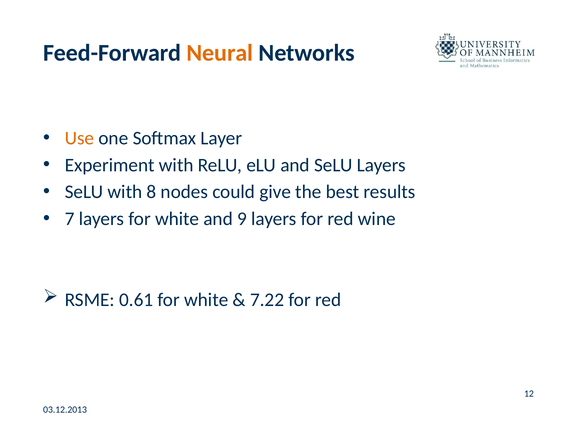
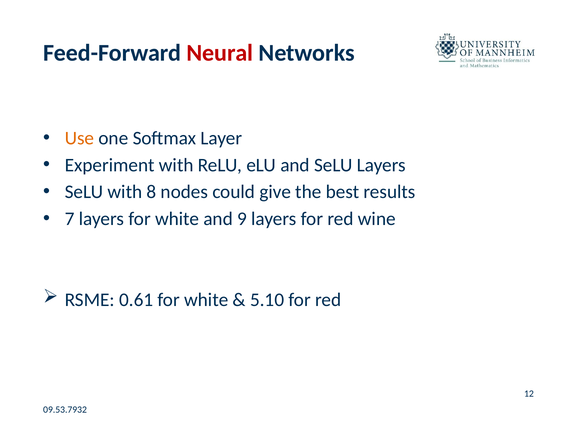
Neural colour: orange -> red (220, 53)
7.22: 7.22 -> 5.10 (267, 300)
03.12.2013: 03.12.2013 -> 09.53.7932 (65, 409)
